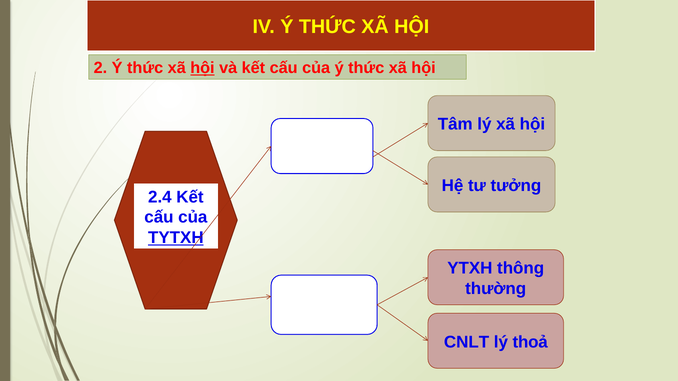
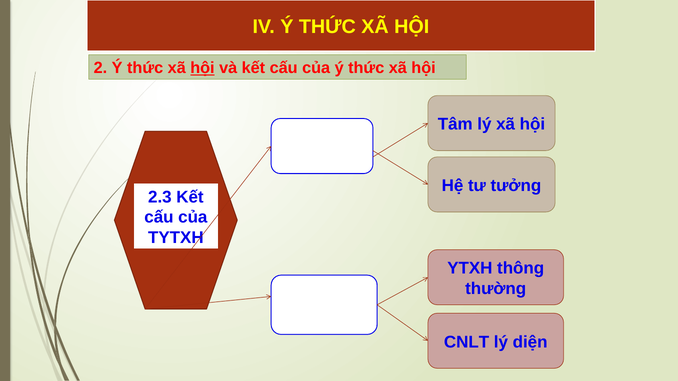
2.4: 2.4 -> 2.3 (160, 197)
TYTXH underline: present -> none (176, 238)
thoả: thoả -> diện (530, 342)
